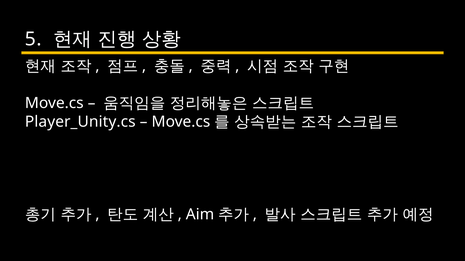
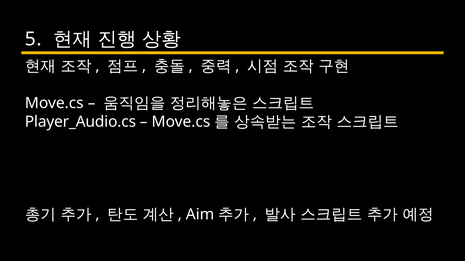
Player_Unity.cs: Player_Unity.cs -> Player_Audio.cs (80, 122)
